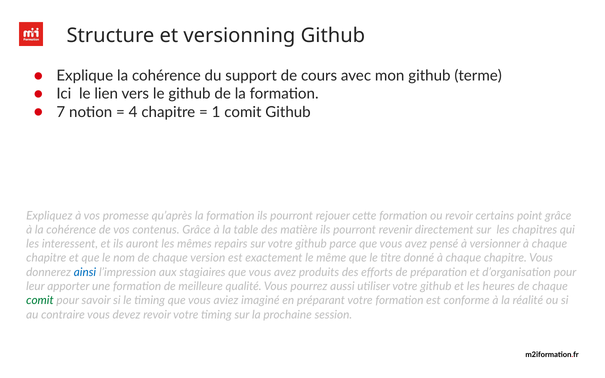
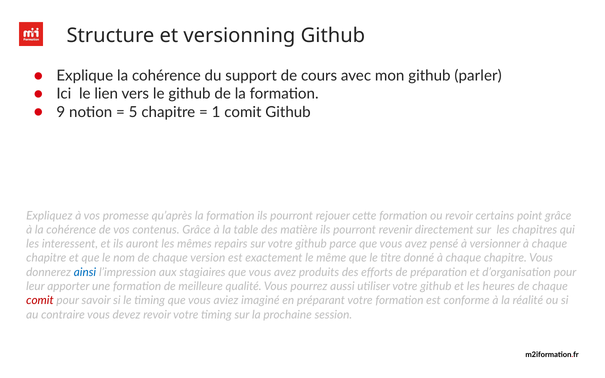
terme: terme -> parler (478, 76)
7: 7 -> 9 (61, 112)
4: 4 -> 5 (133, 112)
comit colour: green -> red (40, 301)
